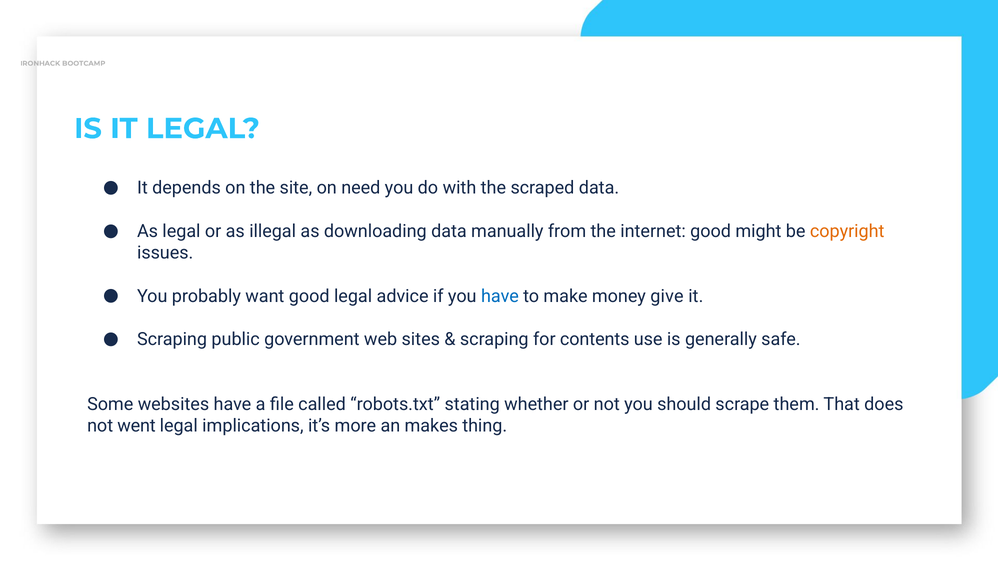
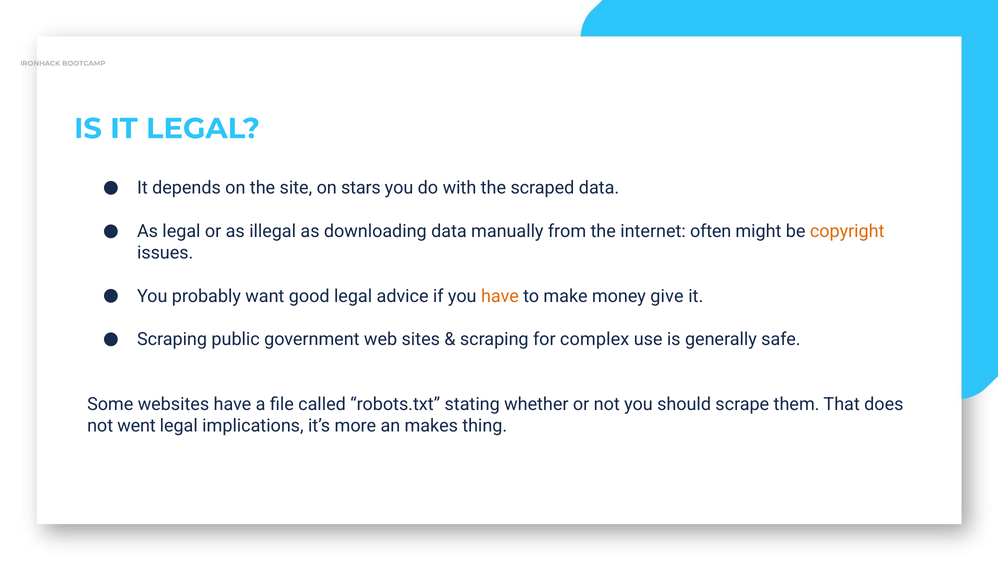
need: need -> stars (361, 188)
internet good: good -> often (711, 231)
have colour: blue -> orange (500, 296)
contents: contents -> complex (595, 340)
